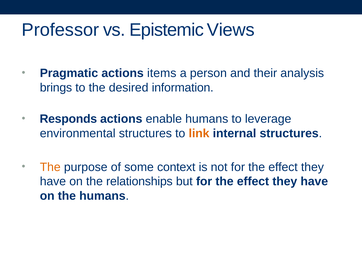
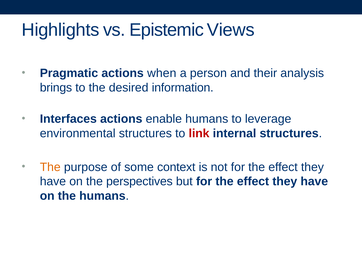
Professor: Professor -> Highlights (61, 30)
items: items -> when (162, 73)
Responds: Responds -> Interfaces (68, 119)
link colour: orange -> red (199, 134)
relationships: relationships -> perspectives (139, 182)
